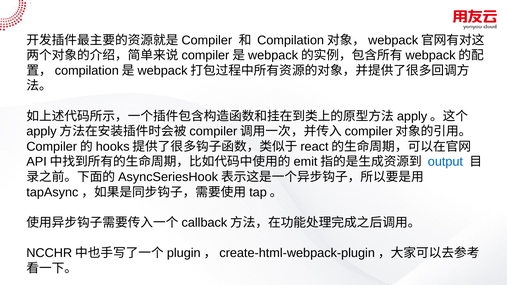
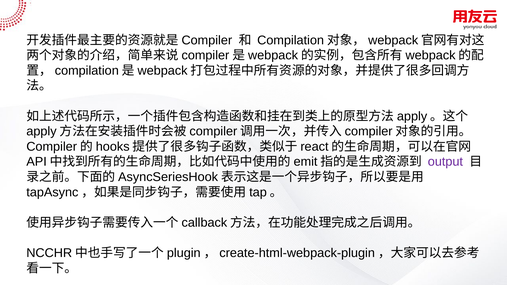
output colour: blue -> purple (445, 162)
